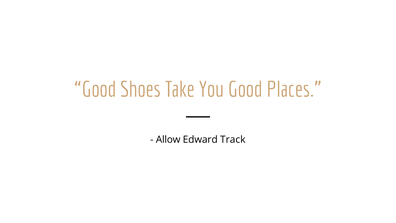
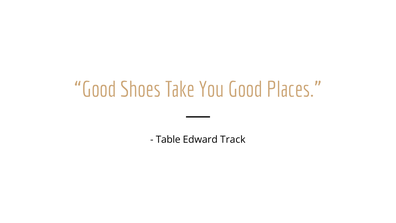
Allow: Allow -> Table (168, 140)
